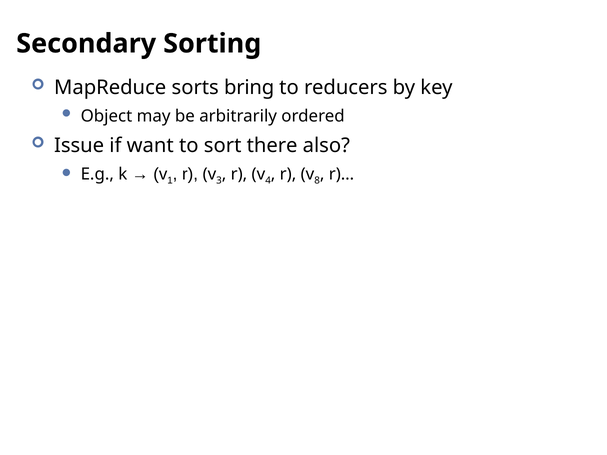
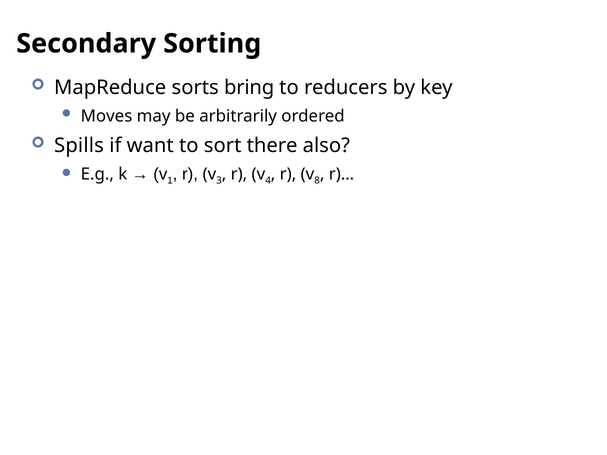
Object: Object -> Moves (106, 116)
Issue: Issue -> Spills (79, 145)
